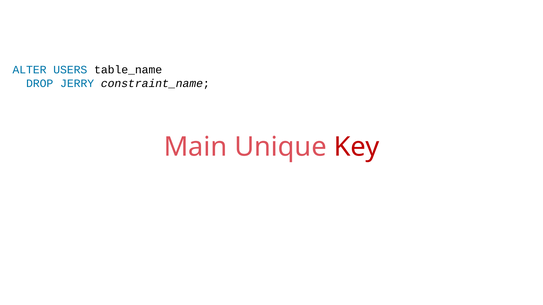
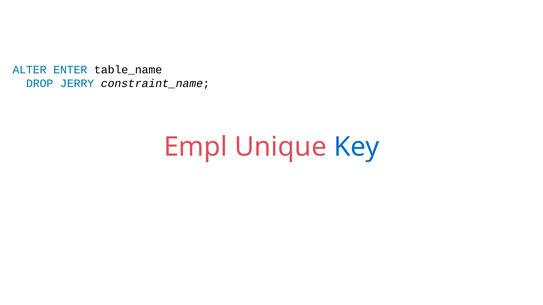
USERS: USERS -> ENTER (70, 70)
Main: Main -> Empl (196, 147)
Key colour: red -> blue (357, 147)
